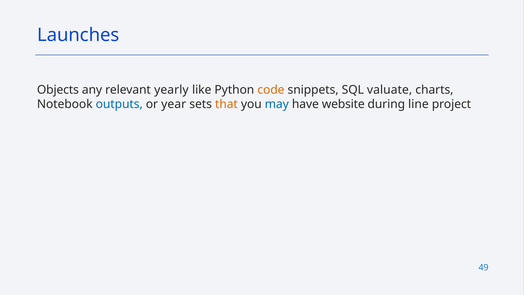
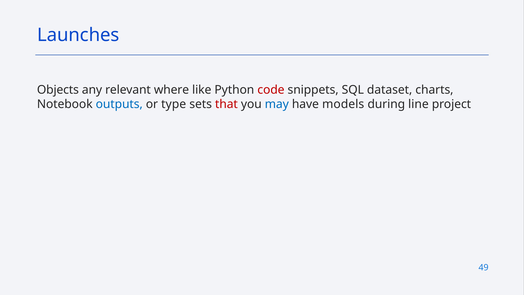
yearly: yearly -> where (171, 90)
code colour: orange -> red (271, 90)
valuate: valuate -> dataset (390, 90)
year: year -> type (174, 104)
that colour: orange -> red (226, 104)
website: website -> models (343, 104)
